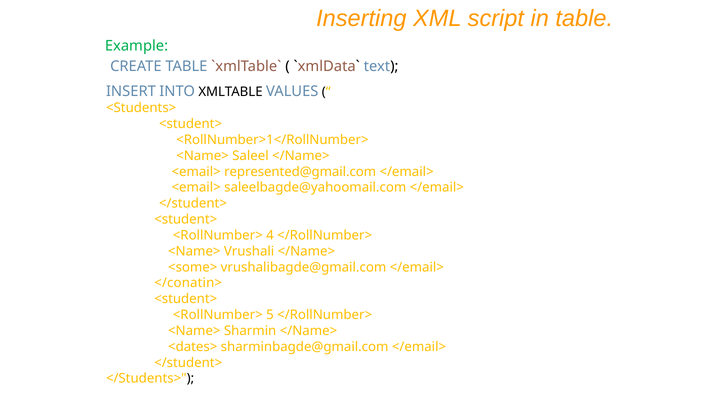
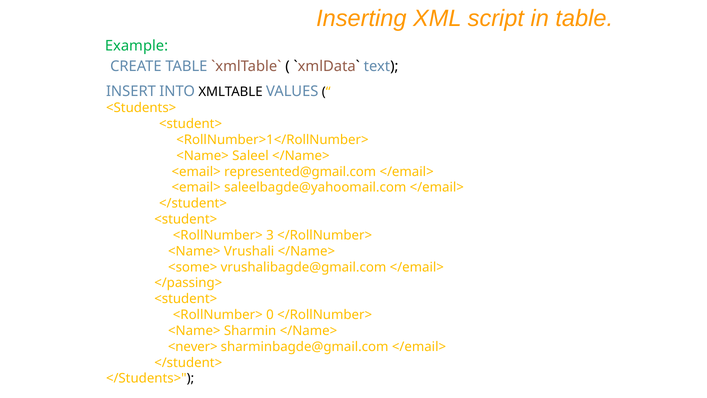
4: 4 -> 3 (270, 235)
</conatin>: </conatin> -> </passing> (188, 283)
5: 5 -> 0 (270, 315)
<dates>: <dates> -> <never> (193, 346)
